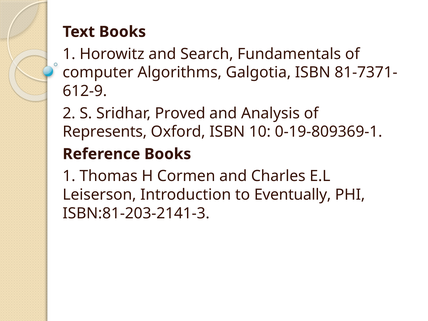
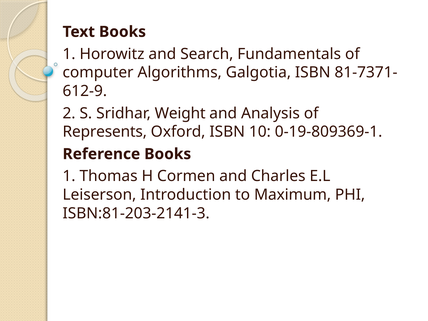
Proved: Proved -> Weight (180, 113)
Eventually: Eventually -> Maximum (293, 195)
